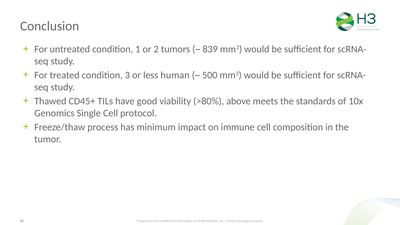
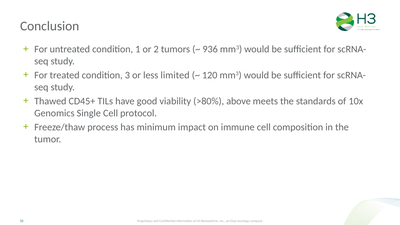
839: 839 -> 936 (210, 49)
human: human -> limited (175, 75)
500: 500 -> 120 (210, 75)
